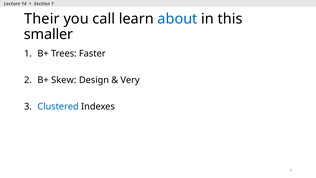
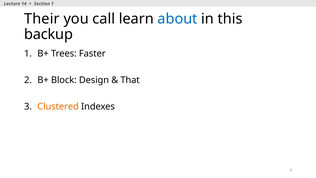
smaller: smaller -> backup (49, 34)
Skew: Skew -> Block (64, 80)
Very: Very -> That (130, 80)
Clustered colour: blue -> orange (58, 106)
